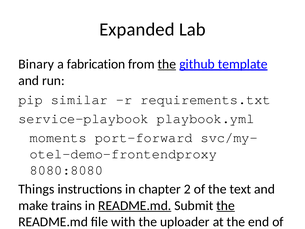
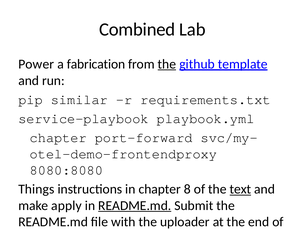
Expanded: Expanded -> Combined (137, 30)
Binary: Binary -> Power (36, 64)
moments: moments -> chapter (58, 138)
2: 2 -> 8 (187, 189)
text underline: none -> present (240, 189)
trains: trains -> apply (66, 205)
the underline: present -> none (226, 205)
